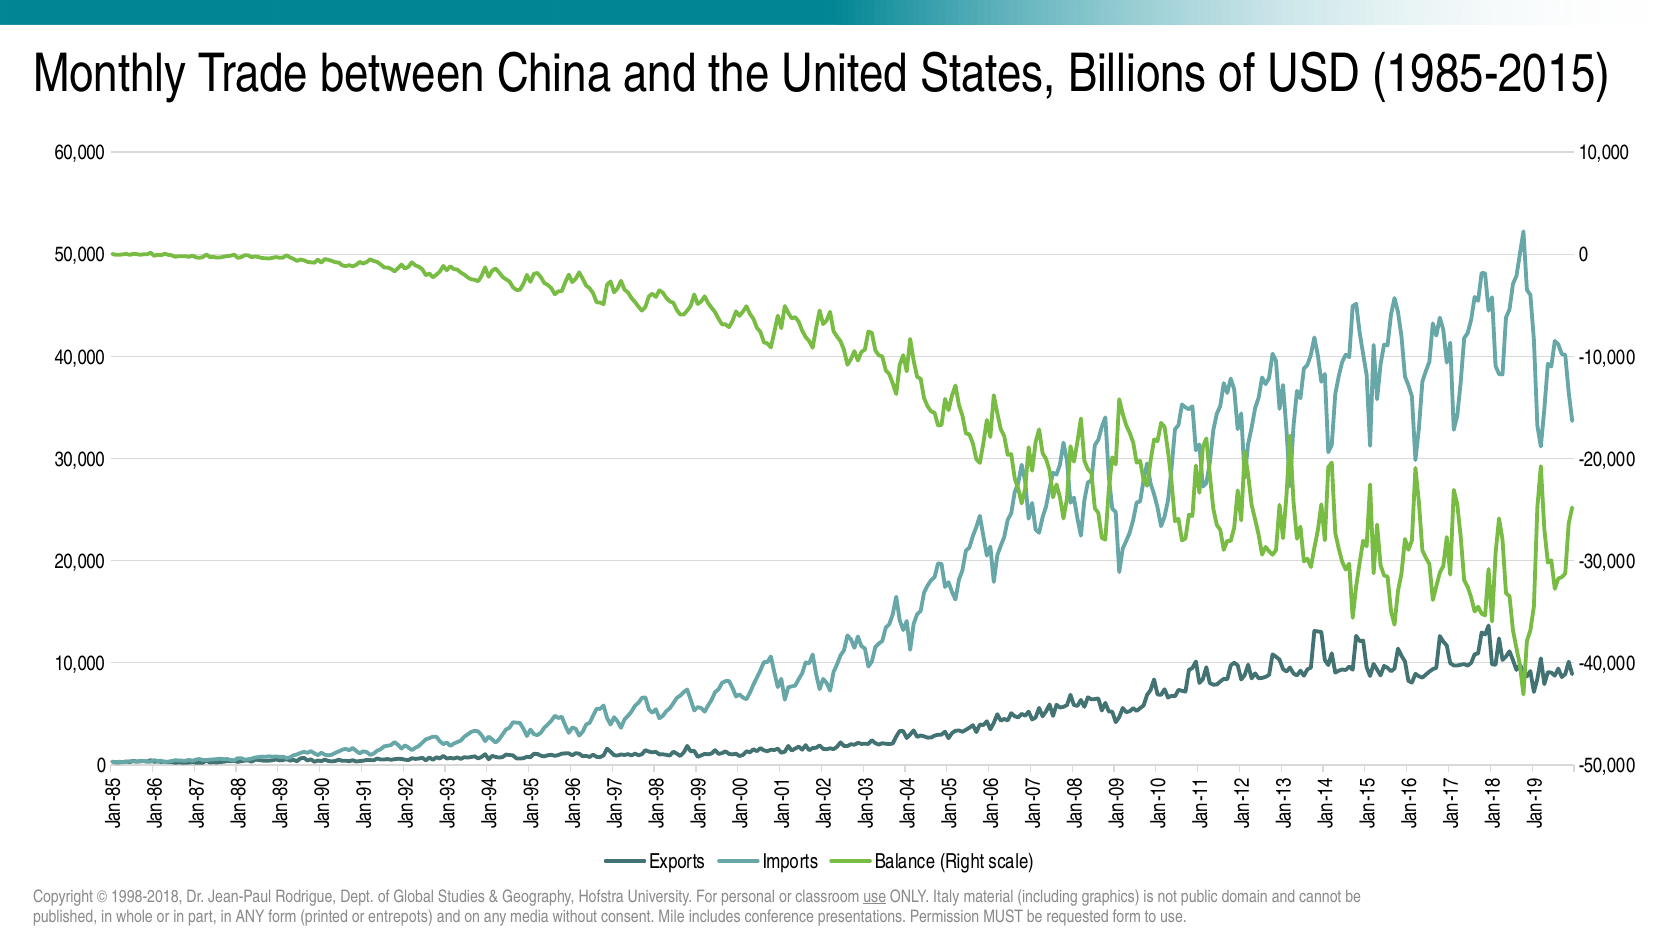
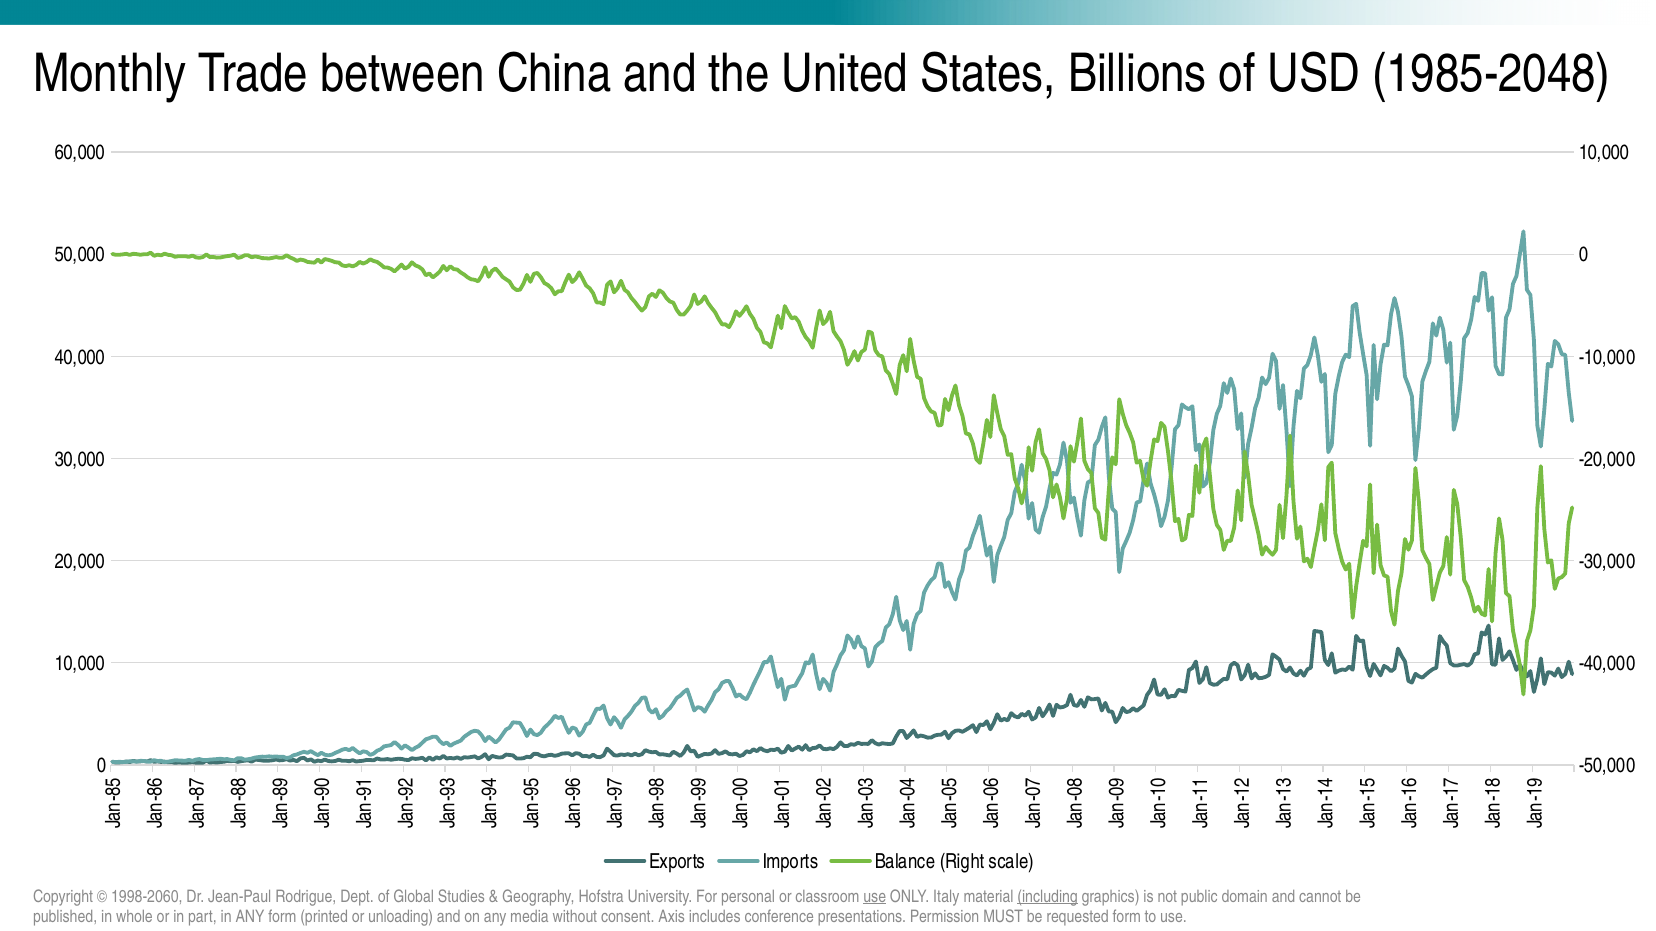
1985-2015: 1985-2015 -> 1985-2048 (1491, 74)
1998-2018: 1998-2018 -> 1998-2060 (147, 897)
including underline: none -> present (1048, 897)
entrepots: entrepots -> unloading (401, 918)
Mile: Mile -> Axis (672, 918)
